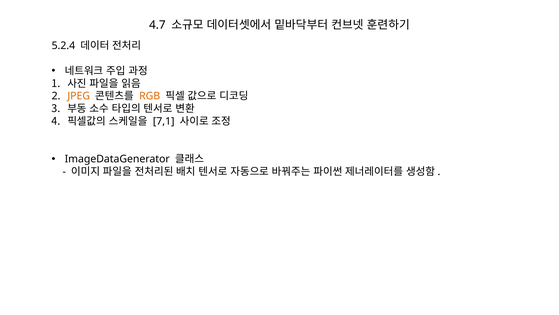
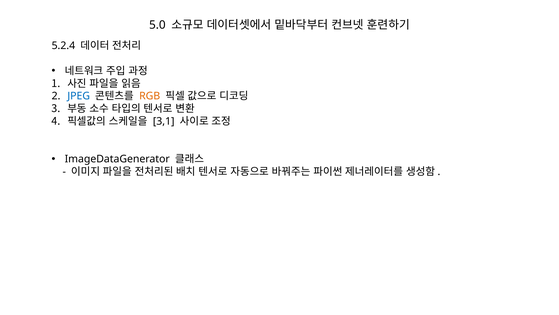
4.7: 4.7 -> 5.0 (157, 25)
JPEG colour: orange -> blue (79, 96)
7,1: 7,1 -> 3,1 (164, 121)
